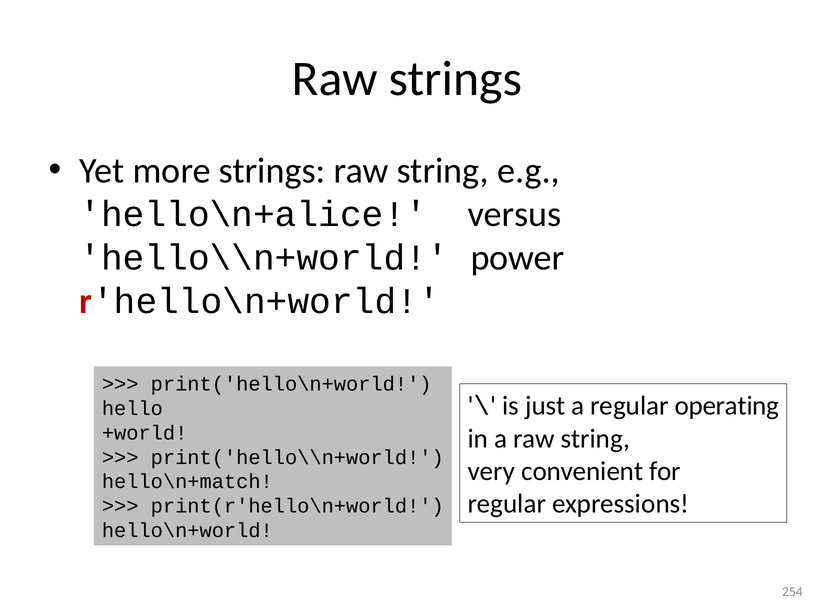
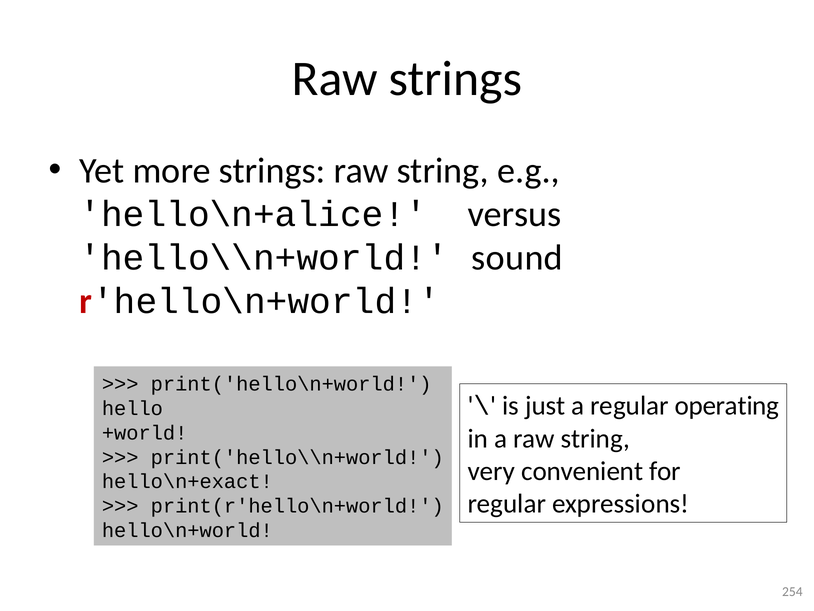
power: power -> sound (517, 258)
hello\n+match: hello\n+match -> hello\n+exact (187, 481)
